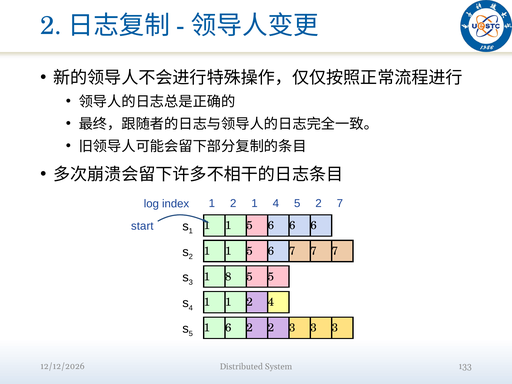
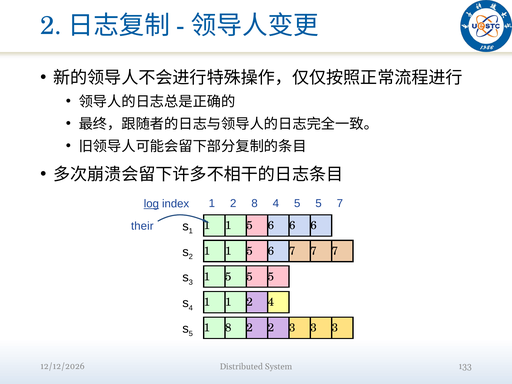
2 1: 1 -> 8 (255, 204)
4 5 2: 2 -> 5 (319, 204)
log underline: none -> present (151, 204)
start: start -> their (142, 226)
8: 8 -> 5 (228, 277)
1 6: 6 -> 8 (228, 328)
